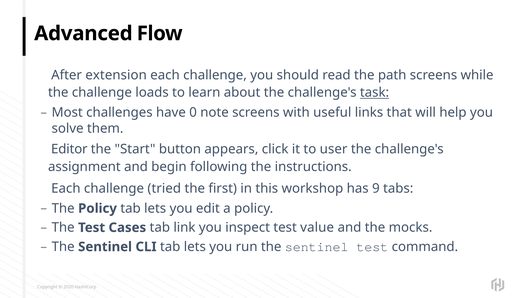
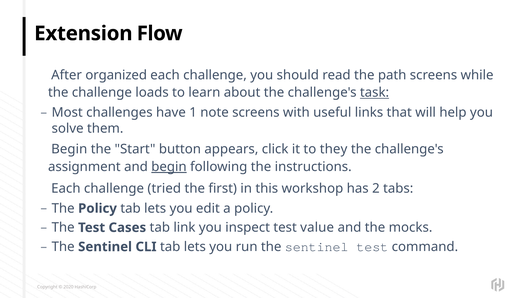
Advanced: Advanced -> Extension (83, 33)
extension: extension -> organized (116, 75)
0: 0 -> 1 (193, 113)
Editor: Editor -> Begin (69, 149)
user: user -> they (334, 149)
begin underline: none -> present (169, 167)
9: 9 -> 2 (376, 188)
